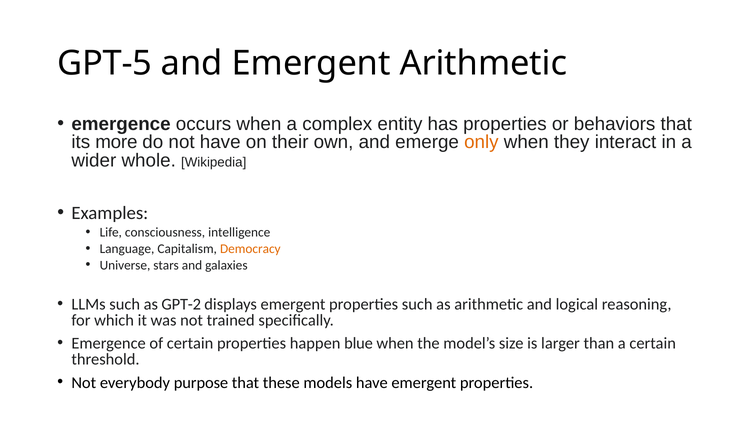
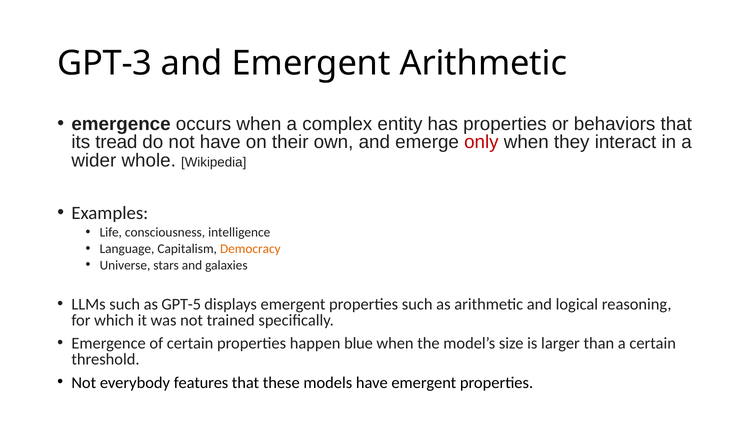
GPT-5: GPT-5 -> GPT-3 (105, 63)
more: more -> tread (116, 142)
only colour: orange -> red (481, 142)
GPT-2: GPT-2 -> GPT-5 (181, 305)
purpose: purpose -> features (201, 383)
